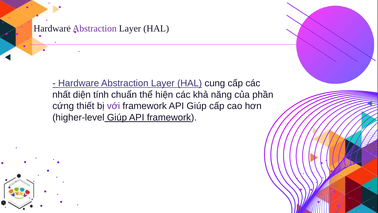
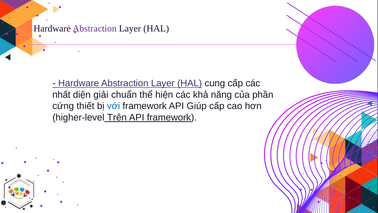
tính: tính -> giải (101, 95)
với colour: purple -> blue (113, 106)
higher-level Giúp: Giúp -> Trên (117, 117)
